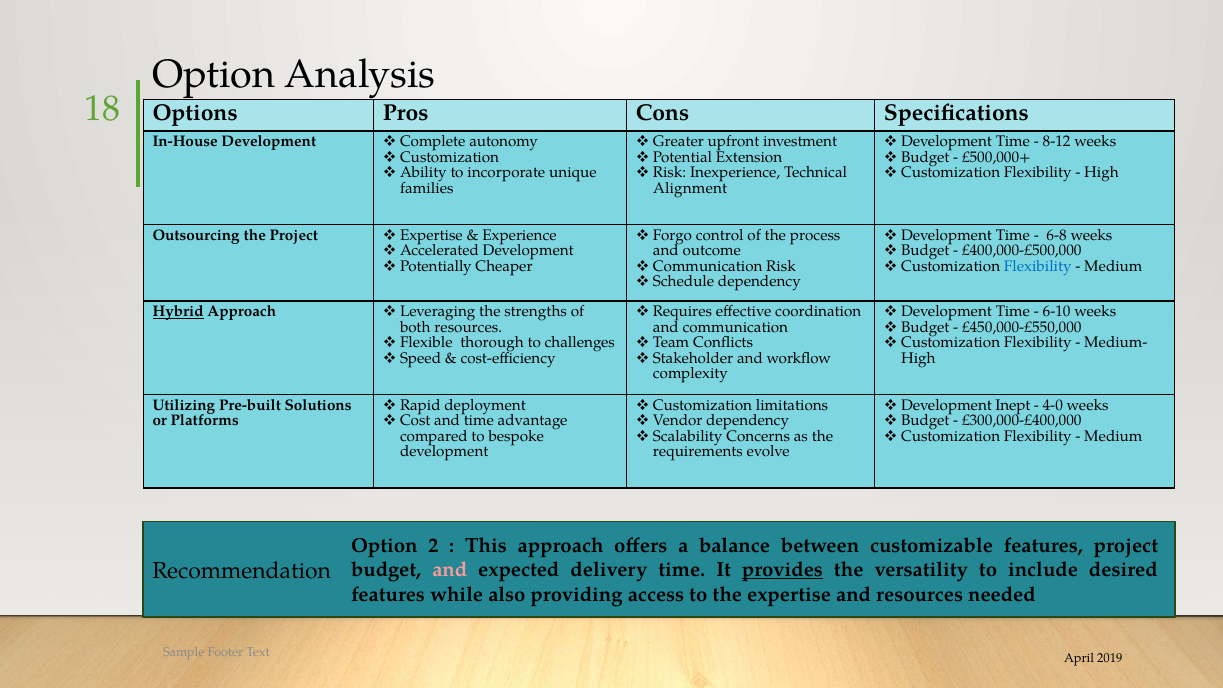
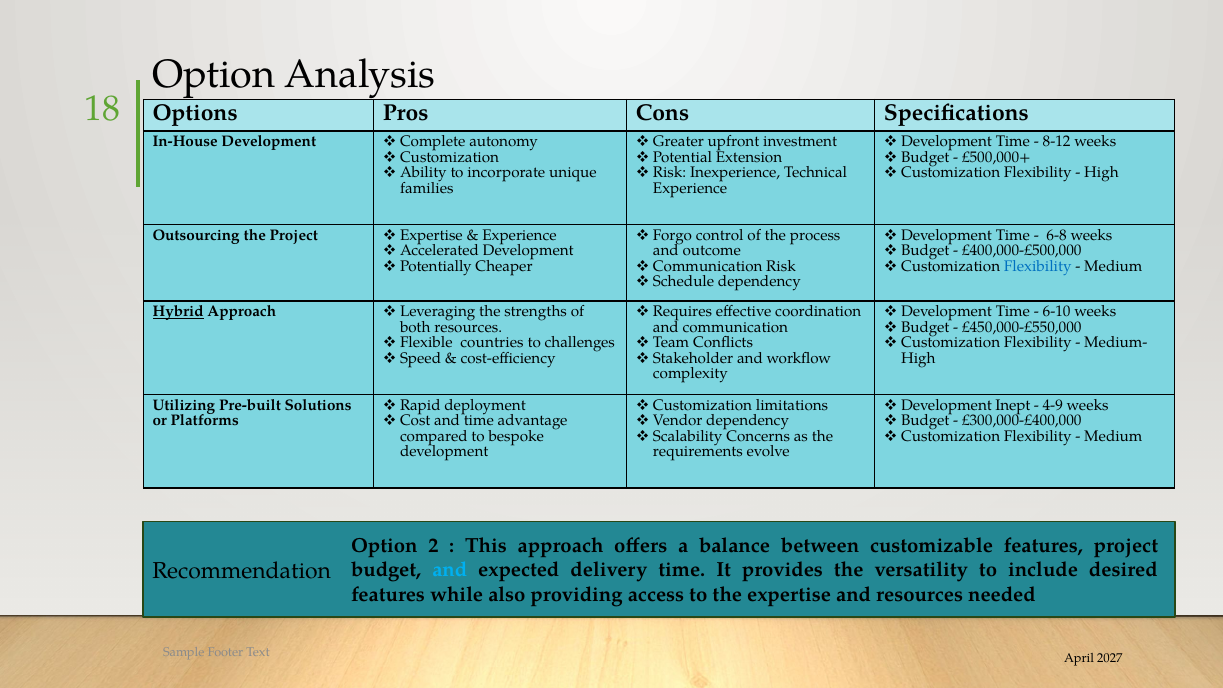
Alignment: Alignment -> Experience (690, 188)
thorough: thorough -> countries (492, 343)
4-0: 4-0 -> 4-9 (1053, 405)
and colour: pink -> light blue (450, 570)
provides underline: present -> none (782, 570)
2019: 2019 -> 2027 (1110, 658)
